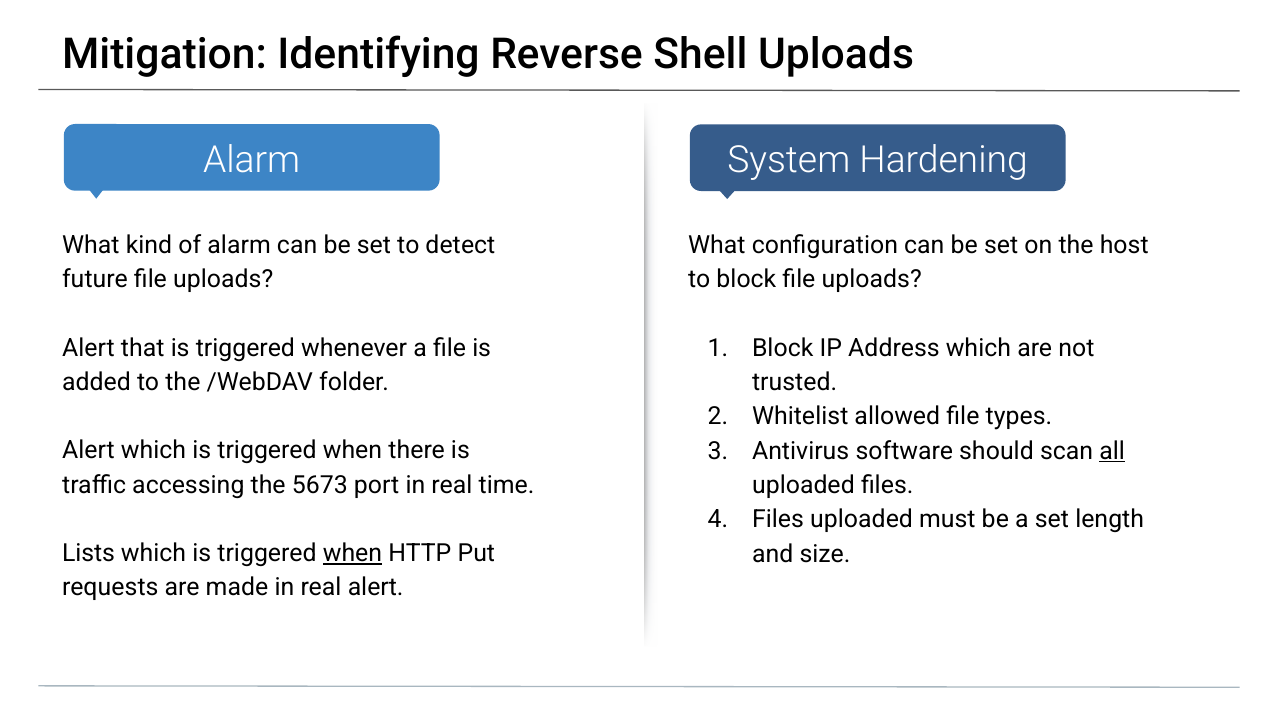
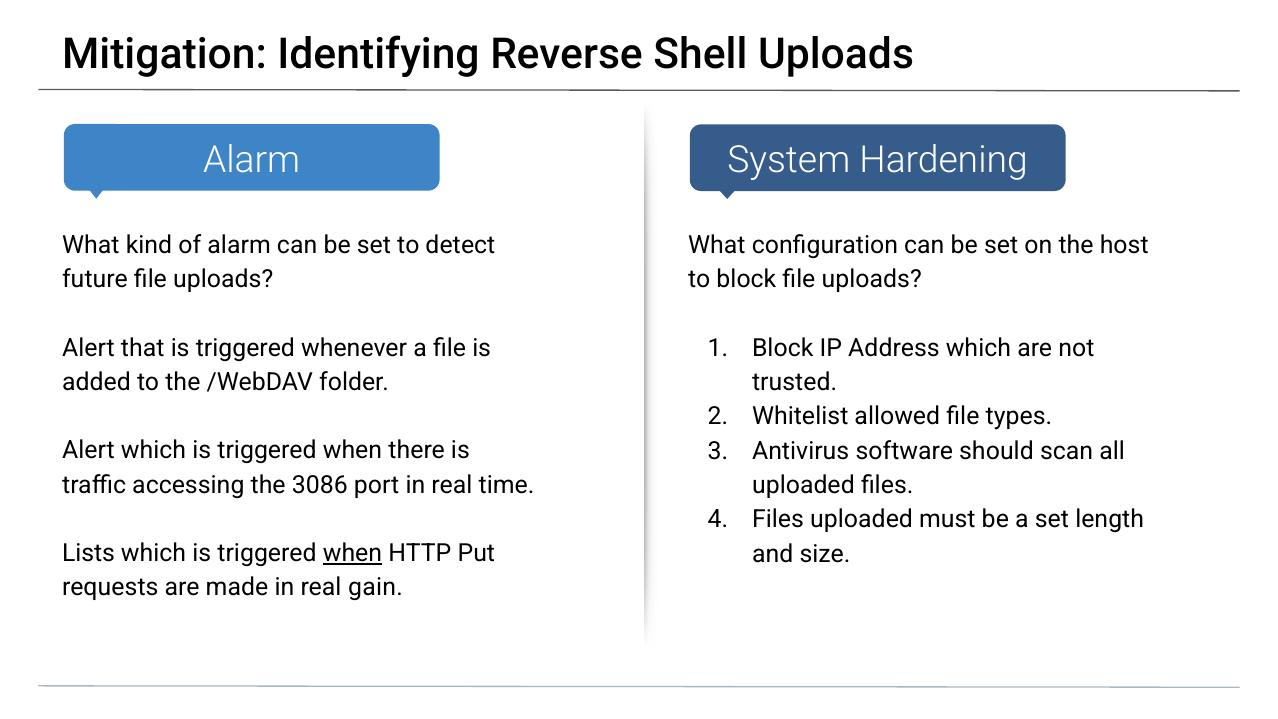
all underline: present -> none (1112, 451)
5673: 5673 -> 3086 (320, 485)
real alert: alert -> gain (375, 588)
